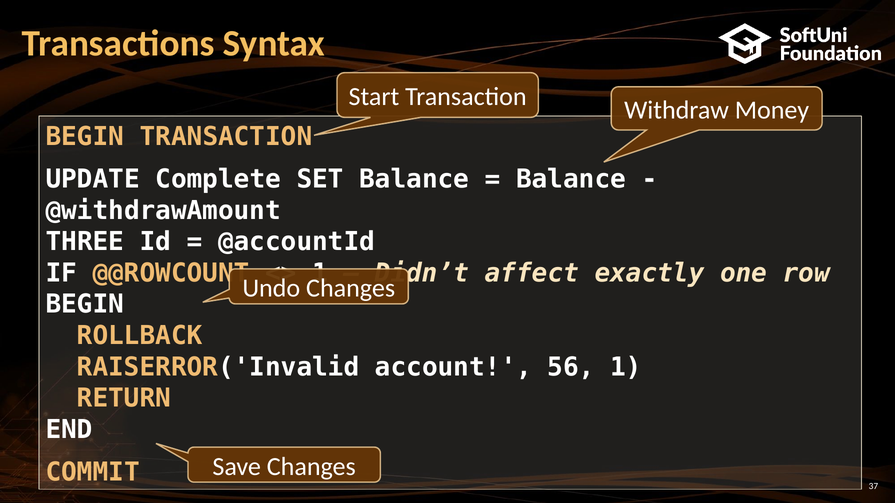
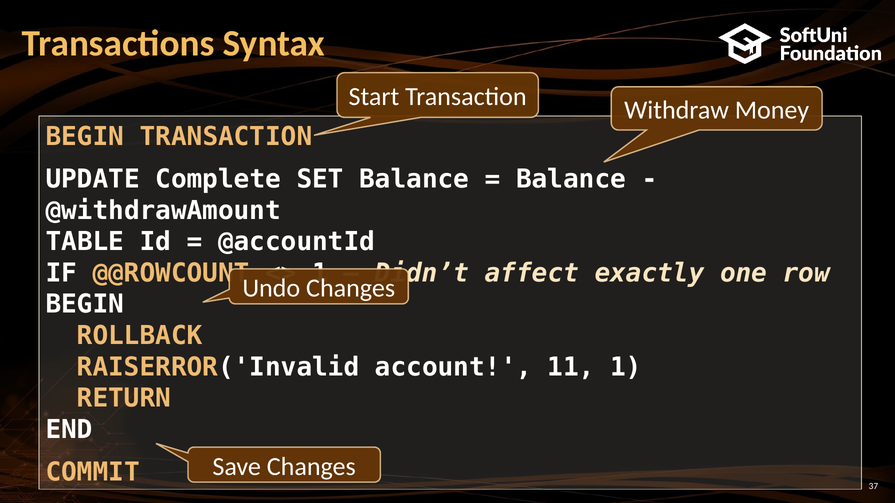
THREE: THREE -> TABLE (85, 242)
56: 56 -> 11 (571, 367)
